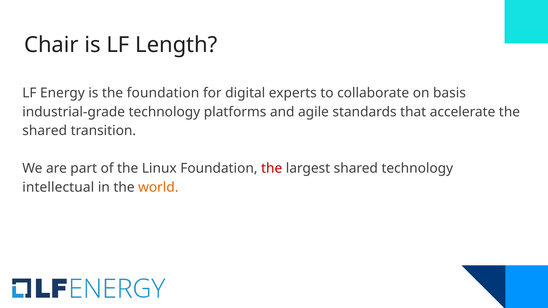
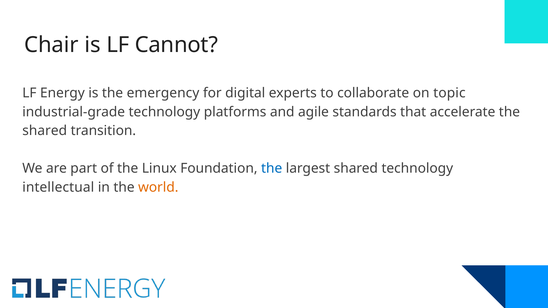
Length: Length -> Cannot (176, 45)
the foundation: foundation -> emergency (163, 93)
basis: basis -> topic (449, 93)
the colour: red -> blue (272, 169)
